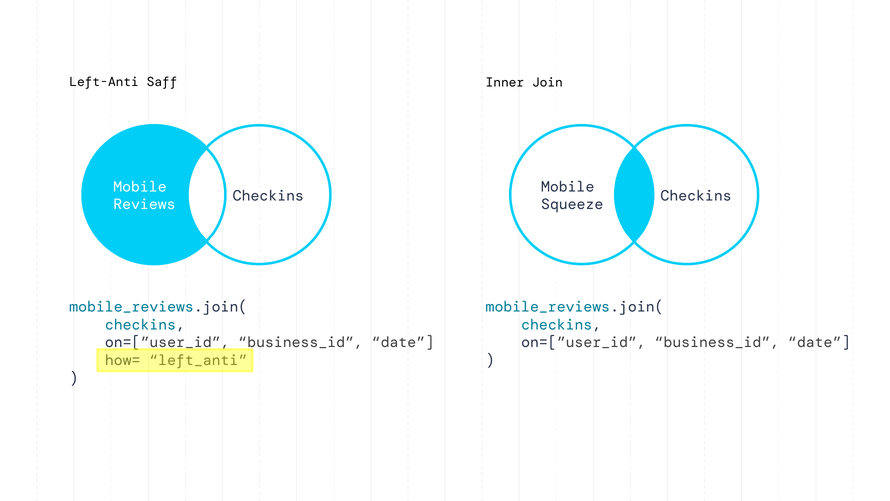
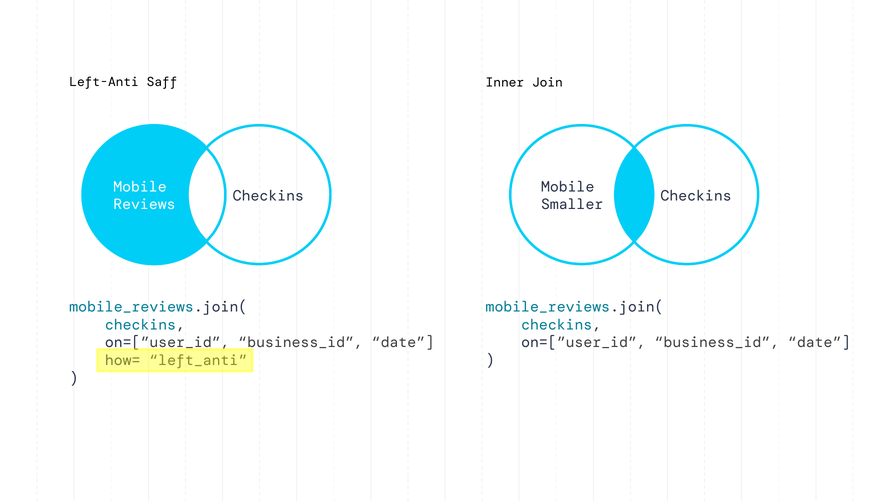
Squeeze: Squeeze -> Smaller (572, 204)
